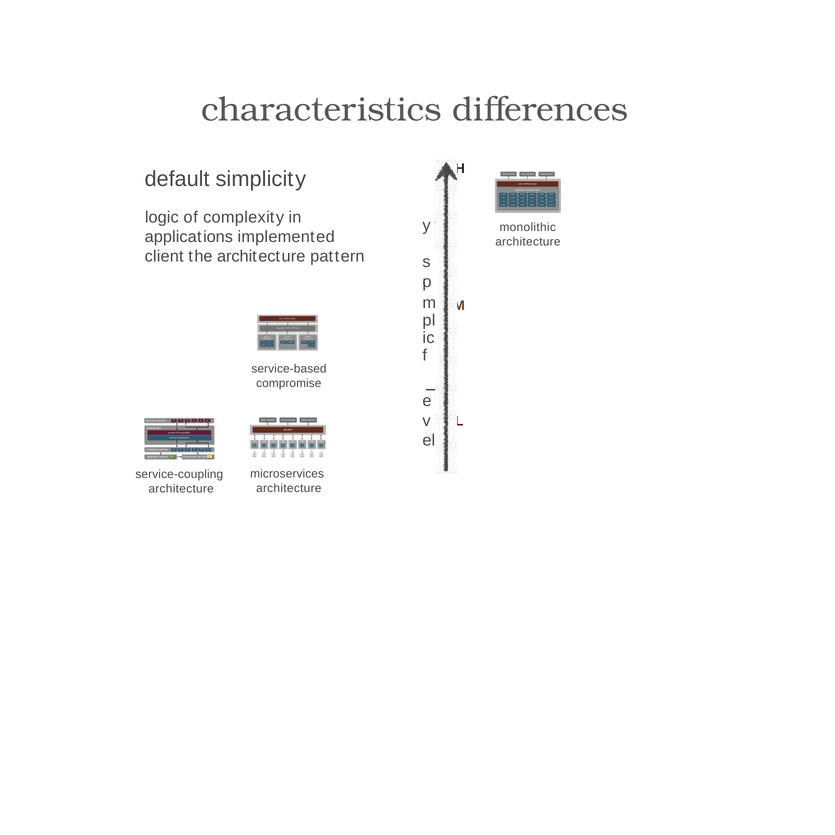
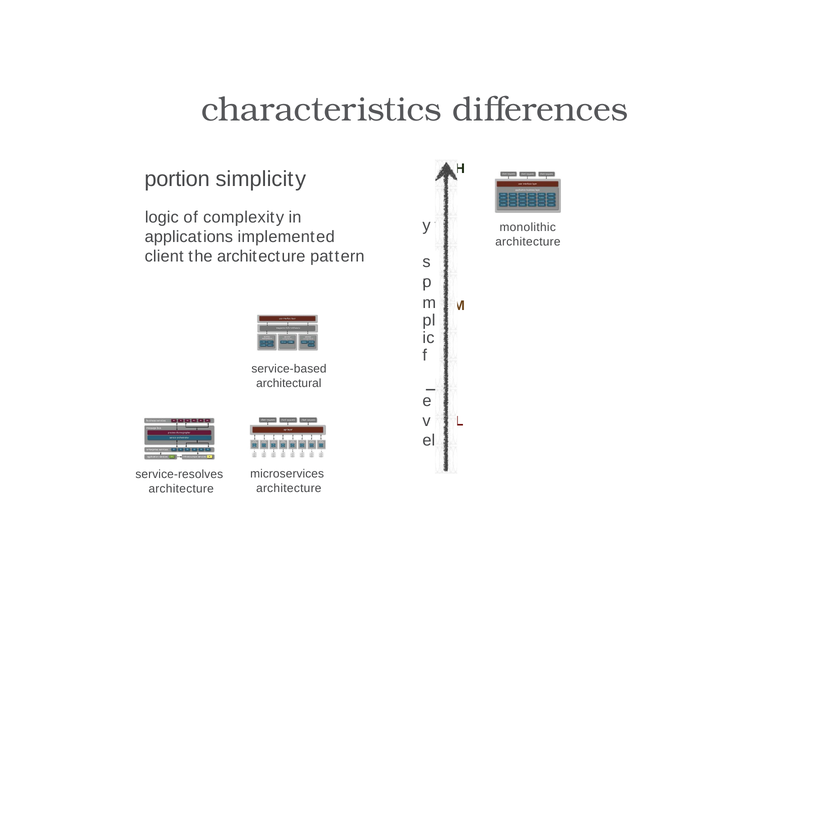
default: default -> portion (177, 179)
compromise: compromise -> architectural (289, 383)
service-coupling: service-coupling -> service-resolves (179, 474)
